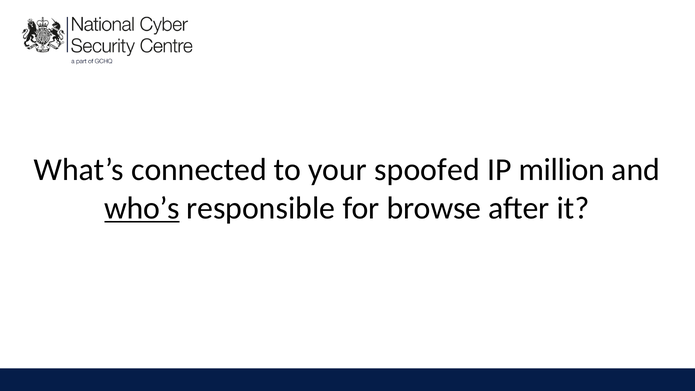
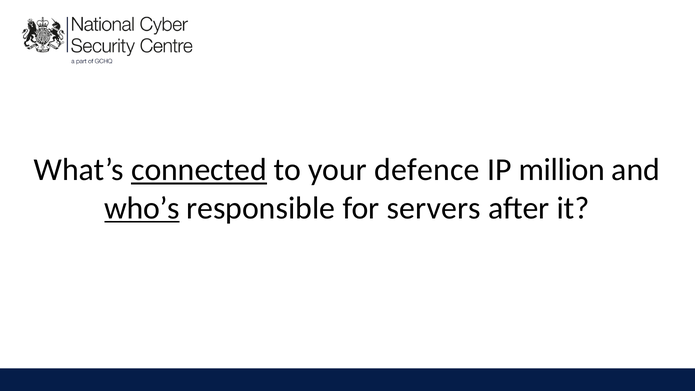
connected underline: none -> present (199, 170)
spoofed: spoofed -> defence (427, 170)
browse: browse -> servers (434, 208)
